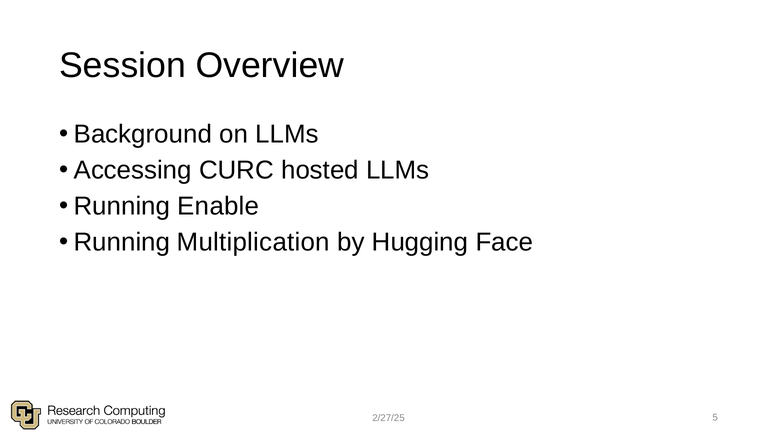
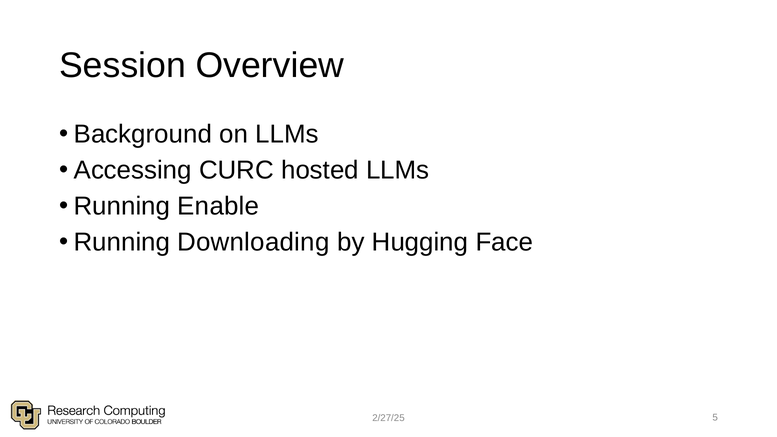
Multiplication: Multiplication -> Downloading (253, 242)
